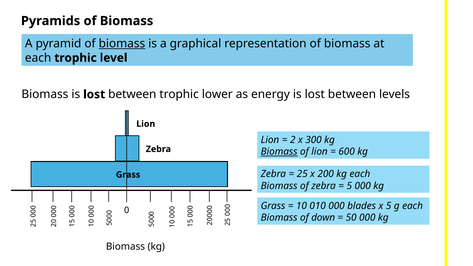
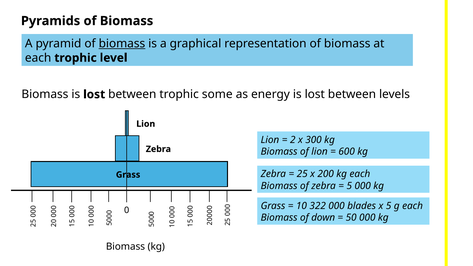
lower: lower -> some (217, 94)
Biomass underline: present -> none (279, 152)
010: 010 -> 322 (318, 206)
